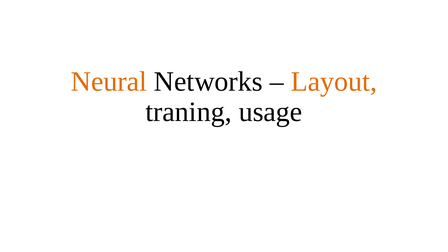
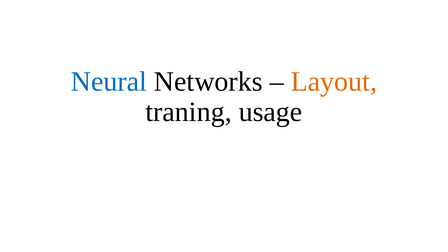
Neural colour: orange -> blue (109, 82)
